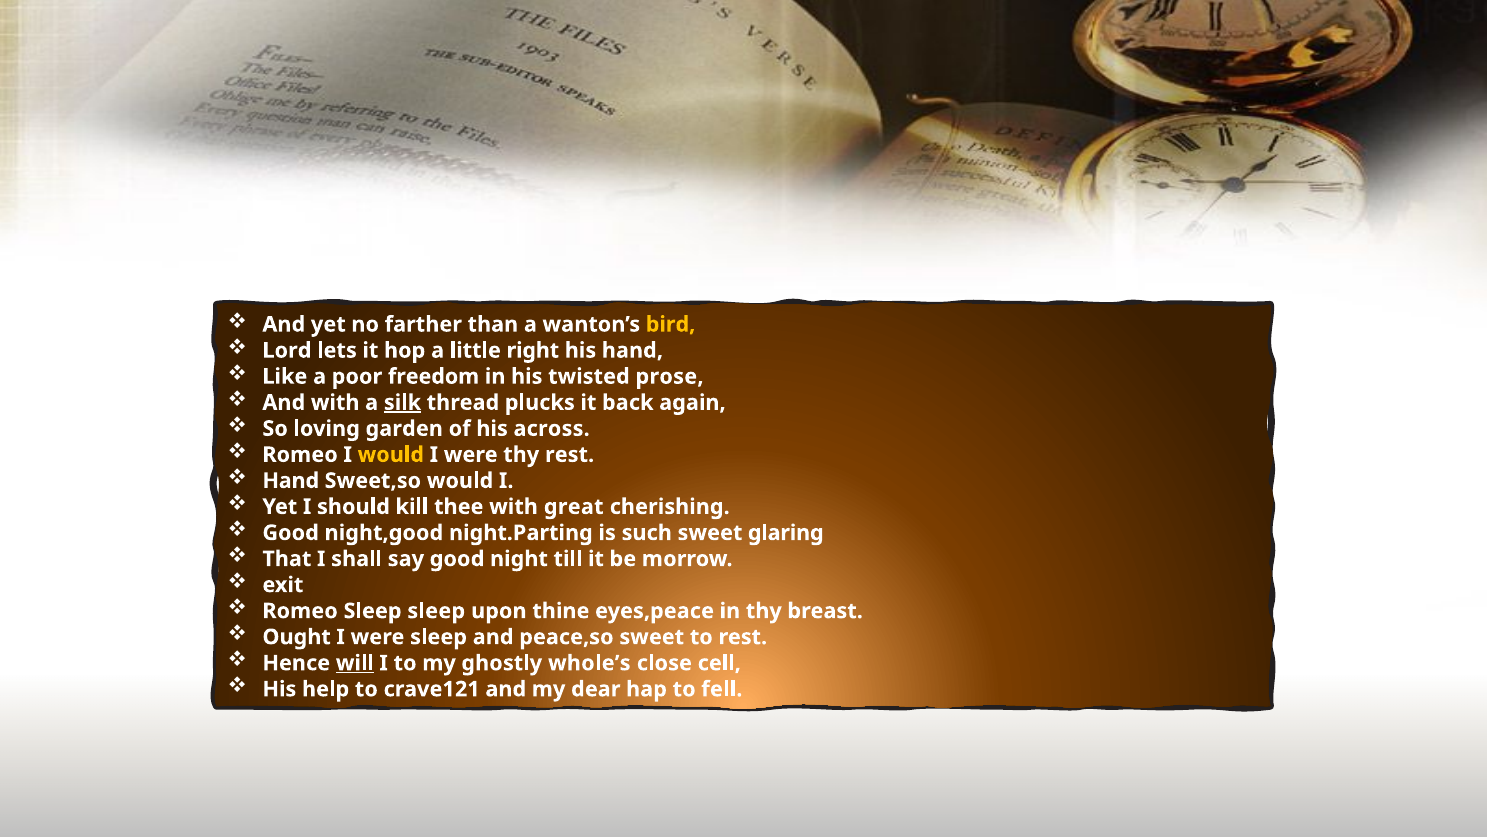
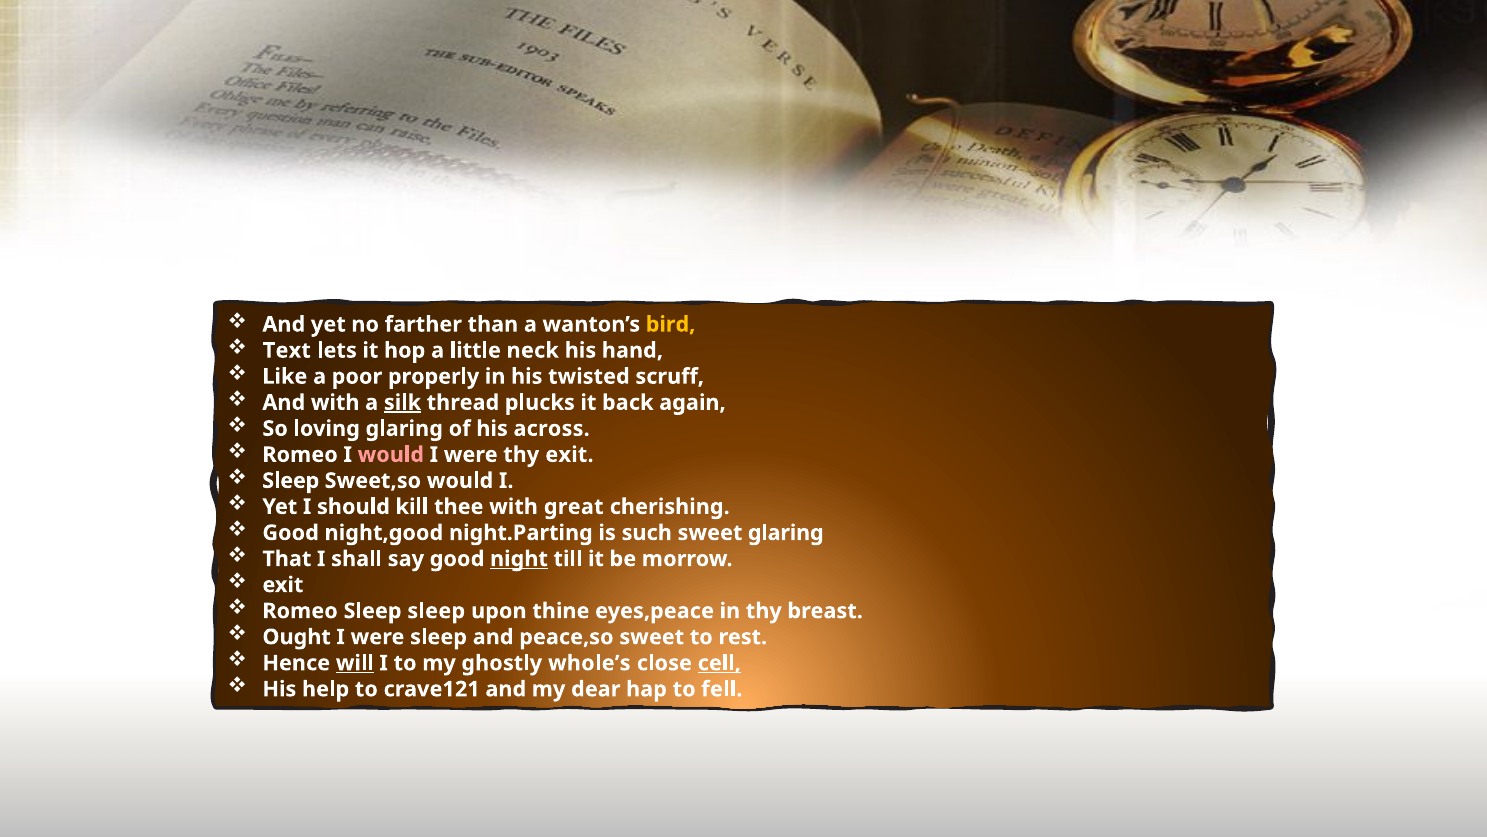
Lord: Lord -> Text (287, 350)
right: right -> neck (533, 350)
freedom: freedom -> properly (434, 376)
prose: prose -> scruff (670, 376)
loving garden: garden -> glaring (404, 428)
would colour: yellow -> pink (391, 454)
thy rest: rest -> exit (569, 454)
Hand: Hand -> Sleep (291, 480)
night underline: none -> present (519, 559)
cell underline: none -> present (719, 663)
